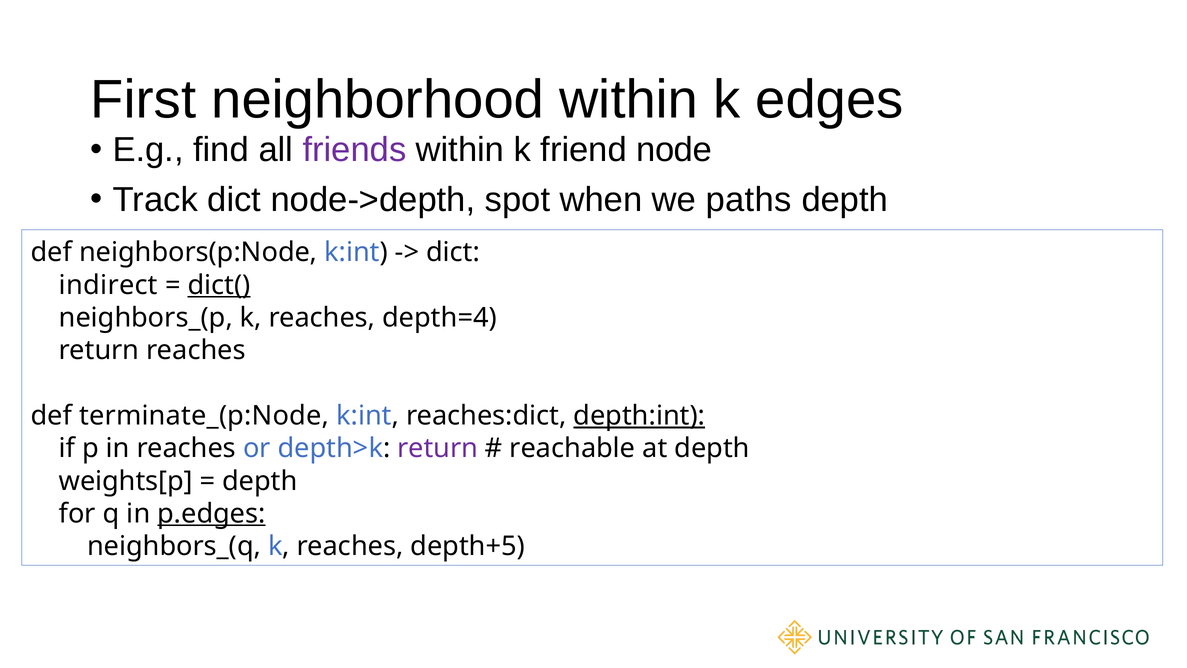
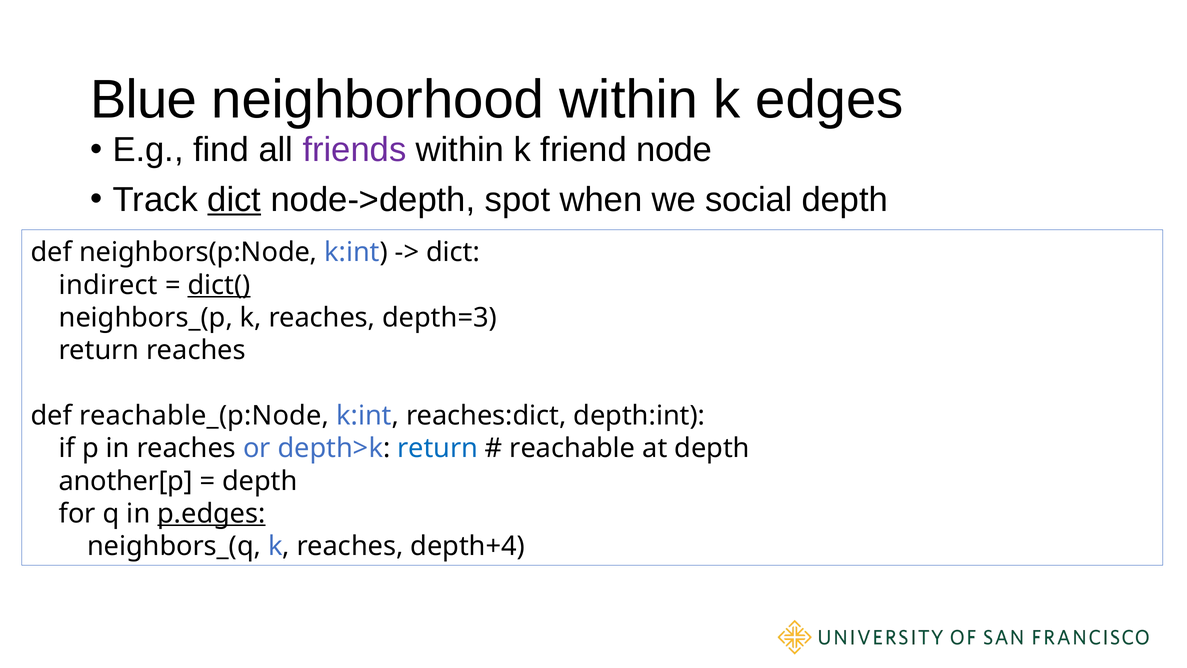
First: First -> Blue (144, 100)
dict underline: none -> present (234, 200)
paths: paths -> social (749, 200)
depth=4: depth=4 -> depth=3 (439, 318)
terminate_(p:Node: terminate_(p:Node -> reachable_(p:Node (204, 416)
depth:int underline: present -> none (639, 416)
return colour: purple -> blue (438, 448)
weights[p: weights[p -> another[p (126, 481)
depth+5: depth+5 -> depth+4 (468, 546)
